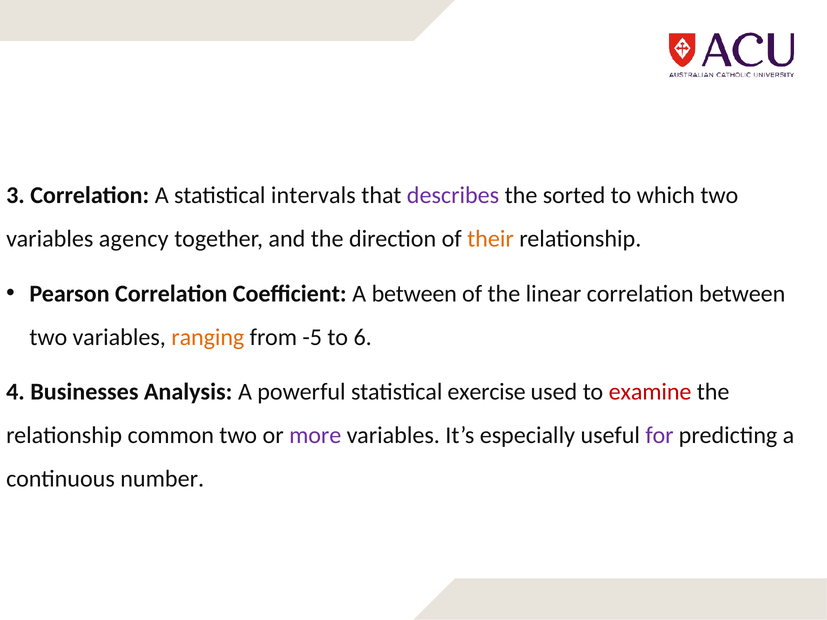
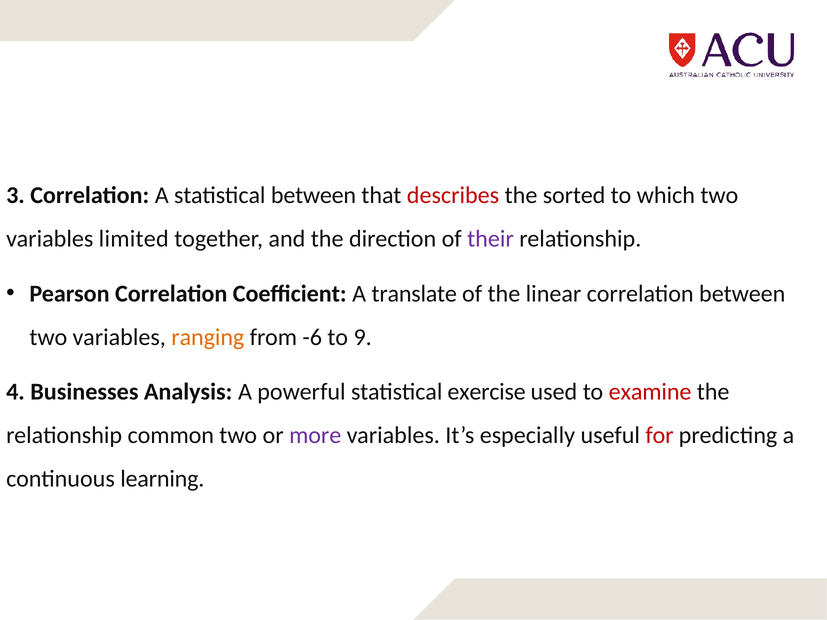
statistical intervals: intervals -> between (314, 196)
describes colour: purple -> red (453, 196)
agency: agency -> limited (134, 239)
their colour: orange -> purple (491, 239)
A between: between -> translate (414, 294)
-5: -5 -> -6 (312, 337)
6: 6 -> 9 (363, 337)
for colour: purple -> red (659, 436)
number: number -> learning (162, 479)
